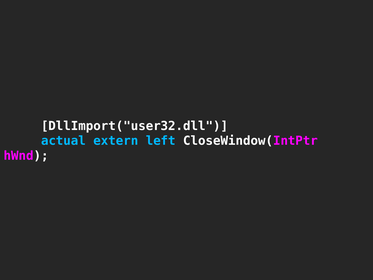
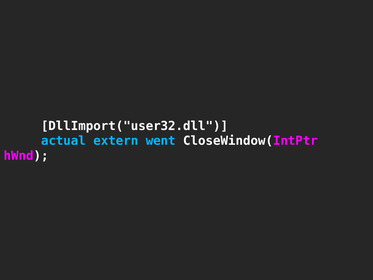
left: left -> went (161, 141)
